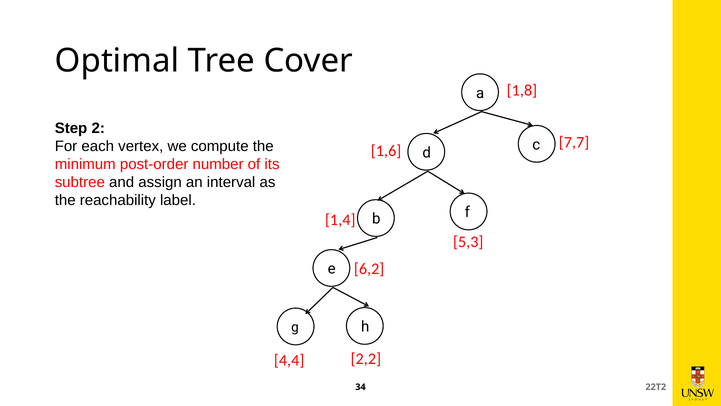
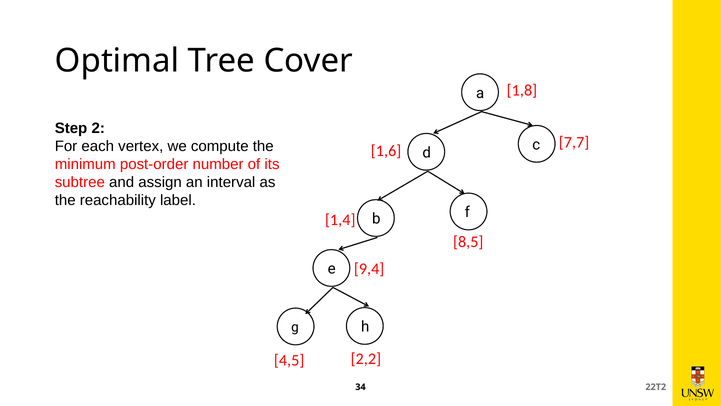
5,3: 5,3 -> 8,5 (468, 242)
6,2: 6,2 -> 9,4 (369, 269)
4,4: 4,4 -> 4,5 (289, 360)
